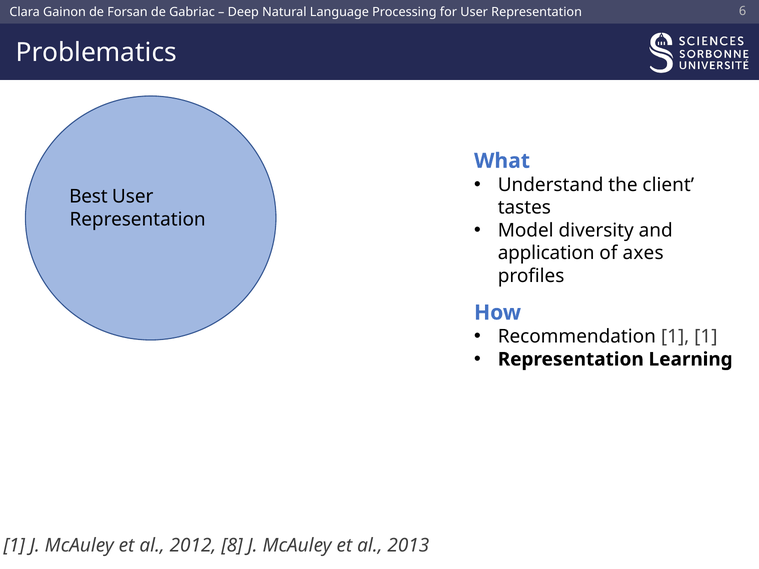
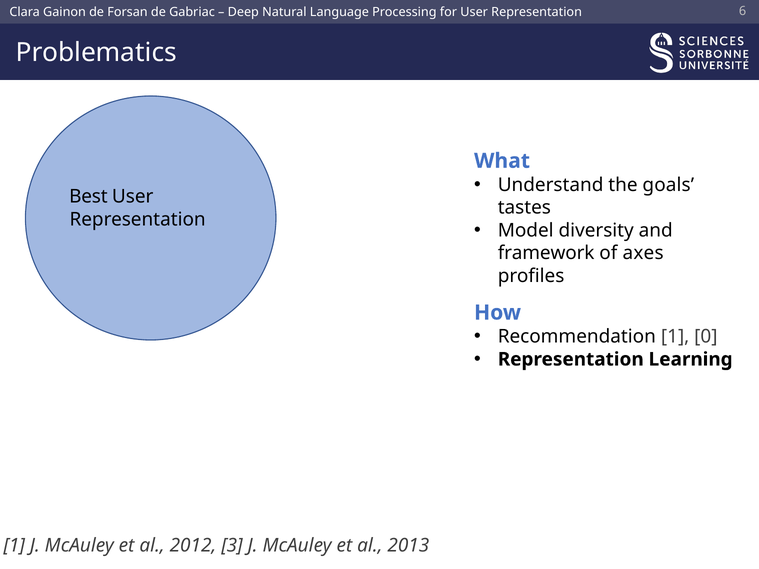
client: client -> goals (668, 185)
application: application -> framework (546, 253)
1 1: 1 -> 0 (706, 337)
8: 8 -> 3 (232, 546)
